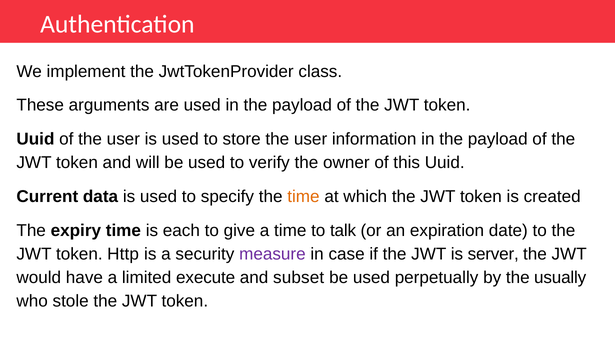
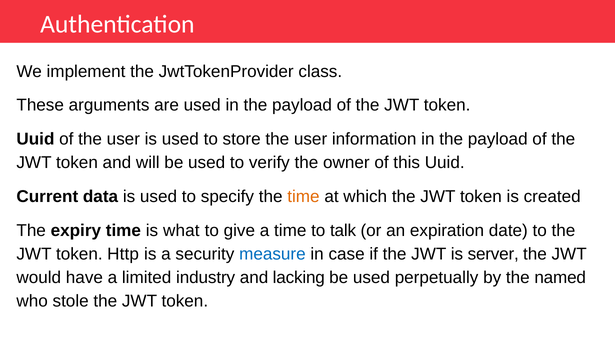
each: each -> what (181, 230)
measure colour: purple -> blue (272, 254)
execute: execute -> industry (206, 278)
subset: subset -> lacking (299, 278)
usually: usually -> named (560, 278)
